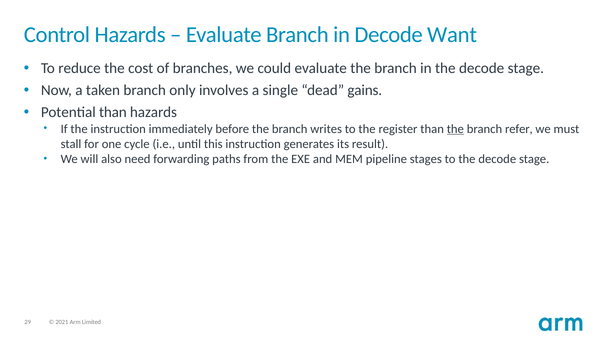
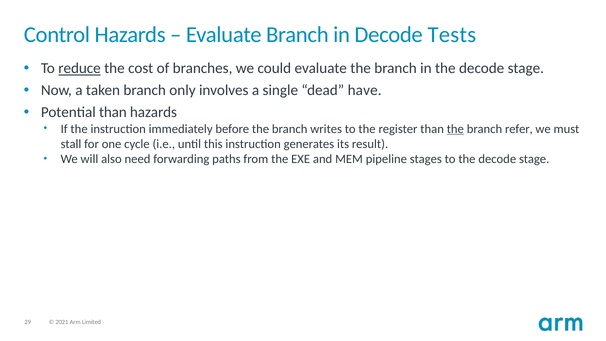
Want: Want -> Tests (452, 35)
reduce underline: none -> present (80, 68)
gains: gains -> have (365, 90)
